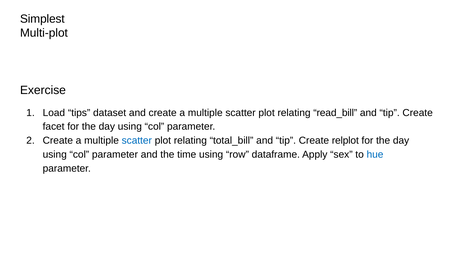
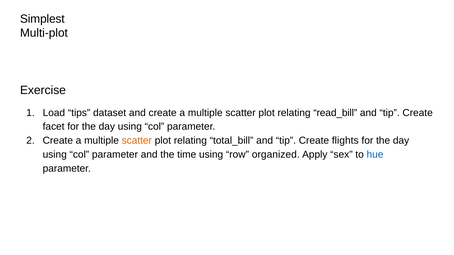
scatter colour: blue -> orange (137, 141)
relplot: relplot -> flights (345, 141)
dataframe: dataframe -> organized (276, 155)
